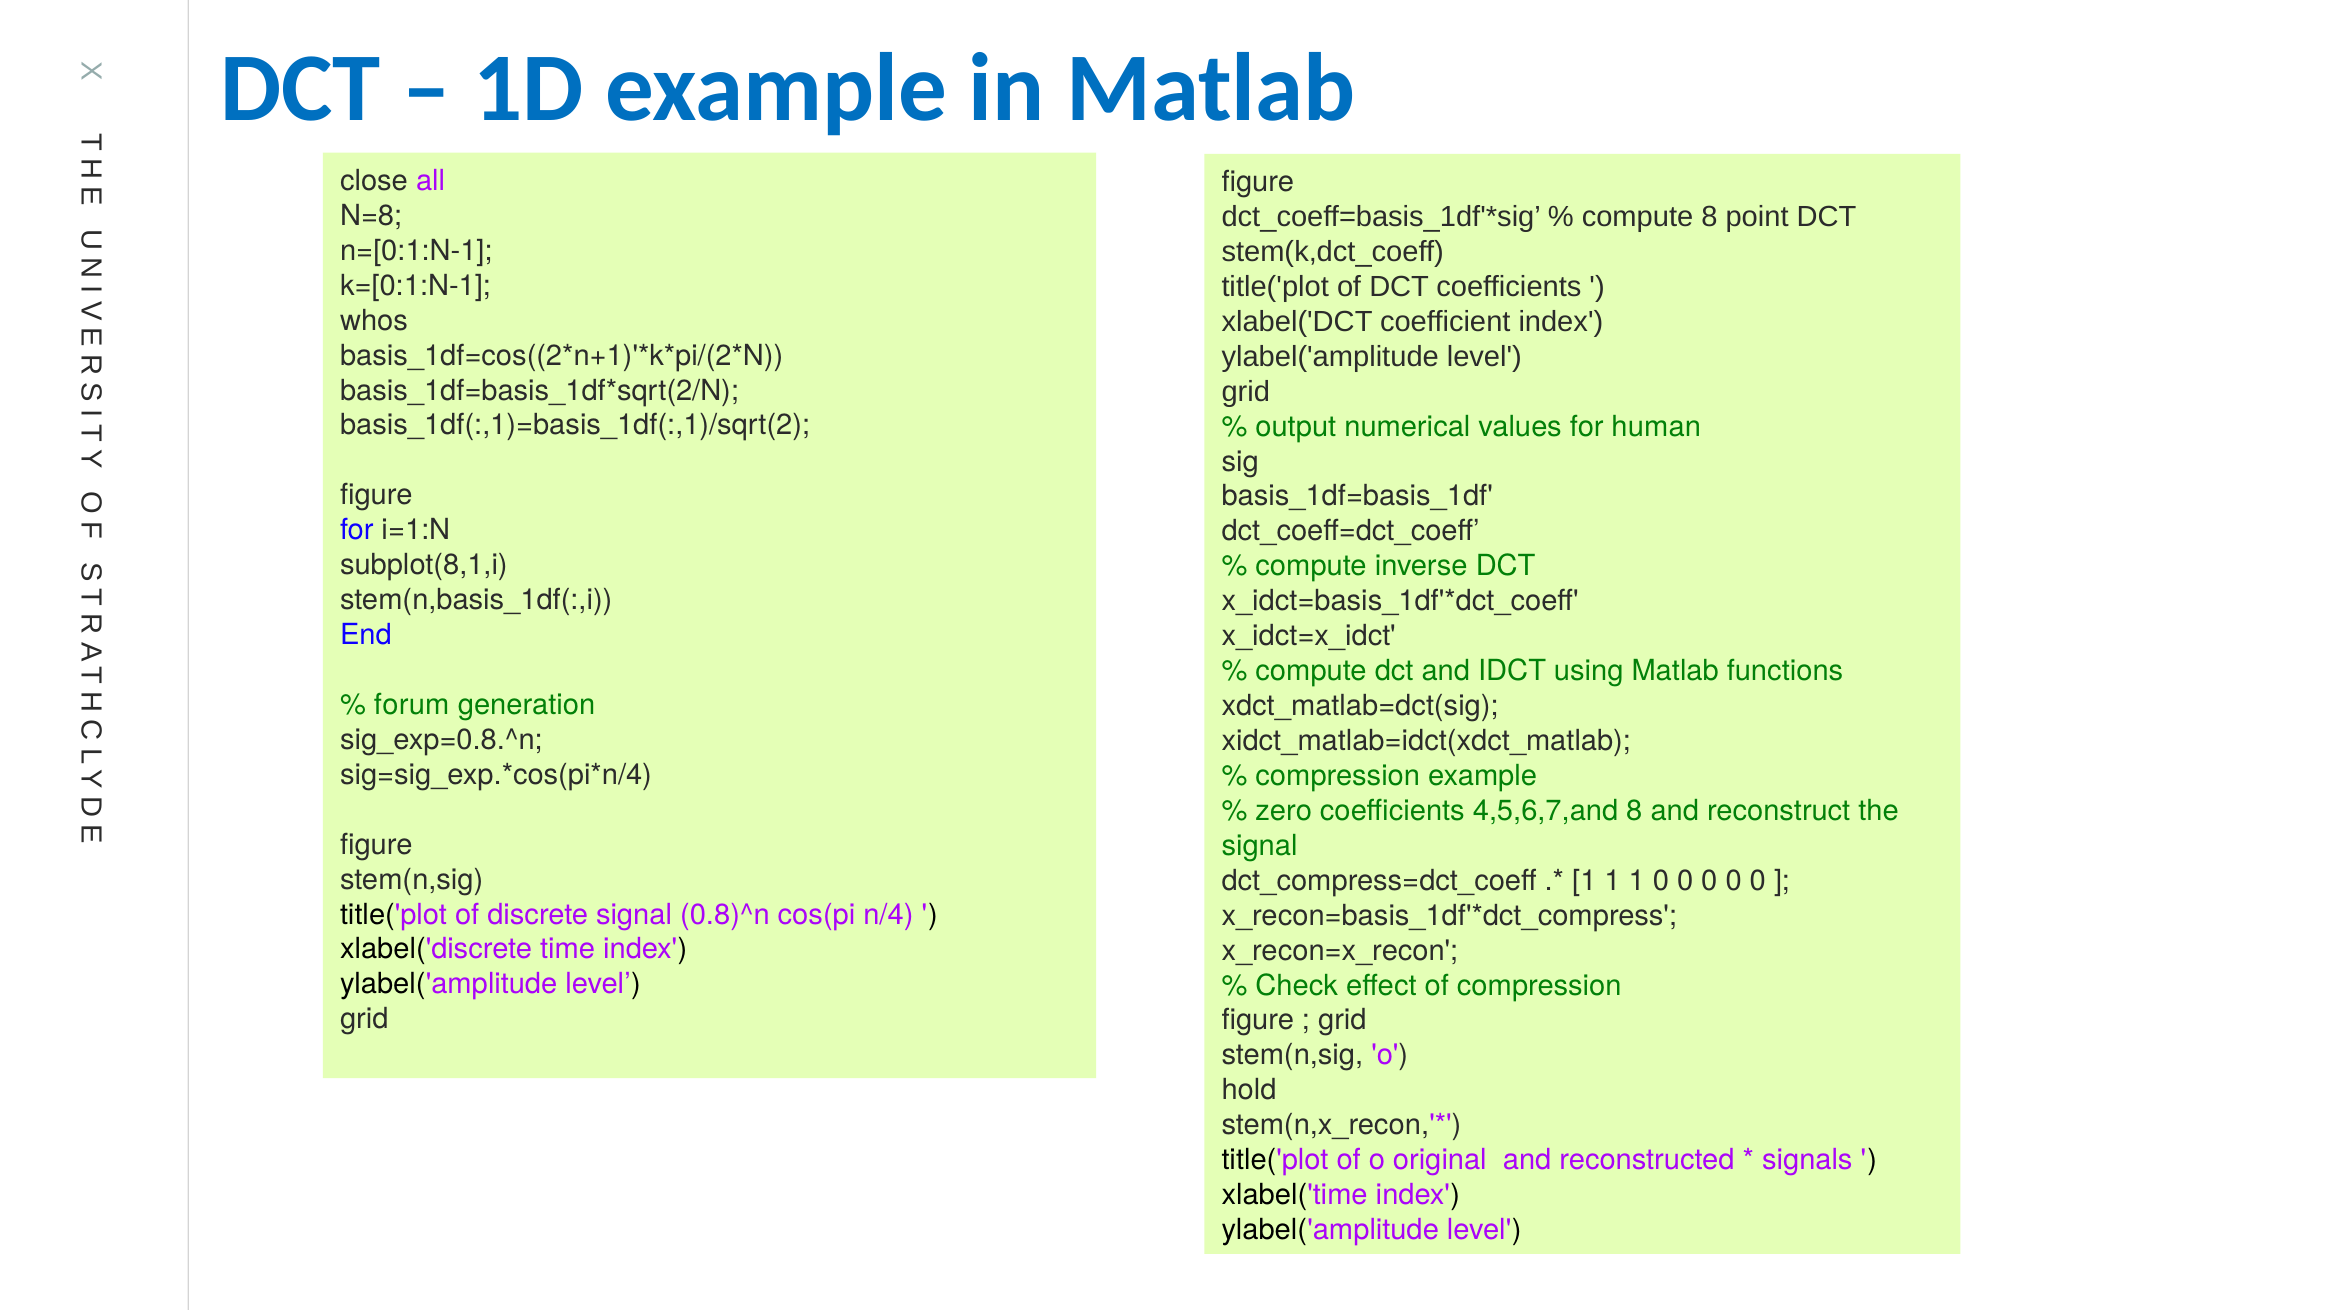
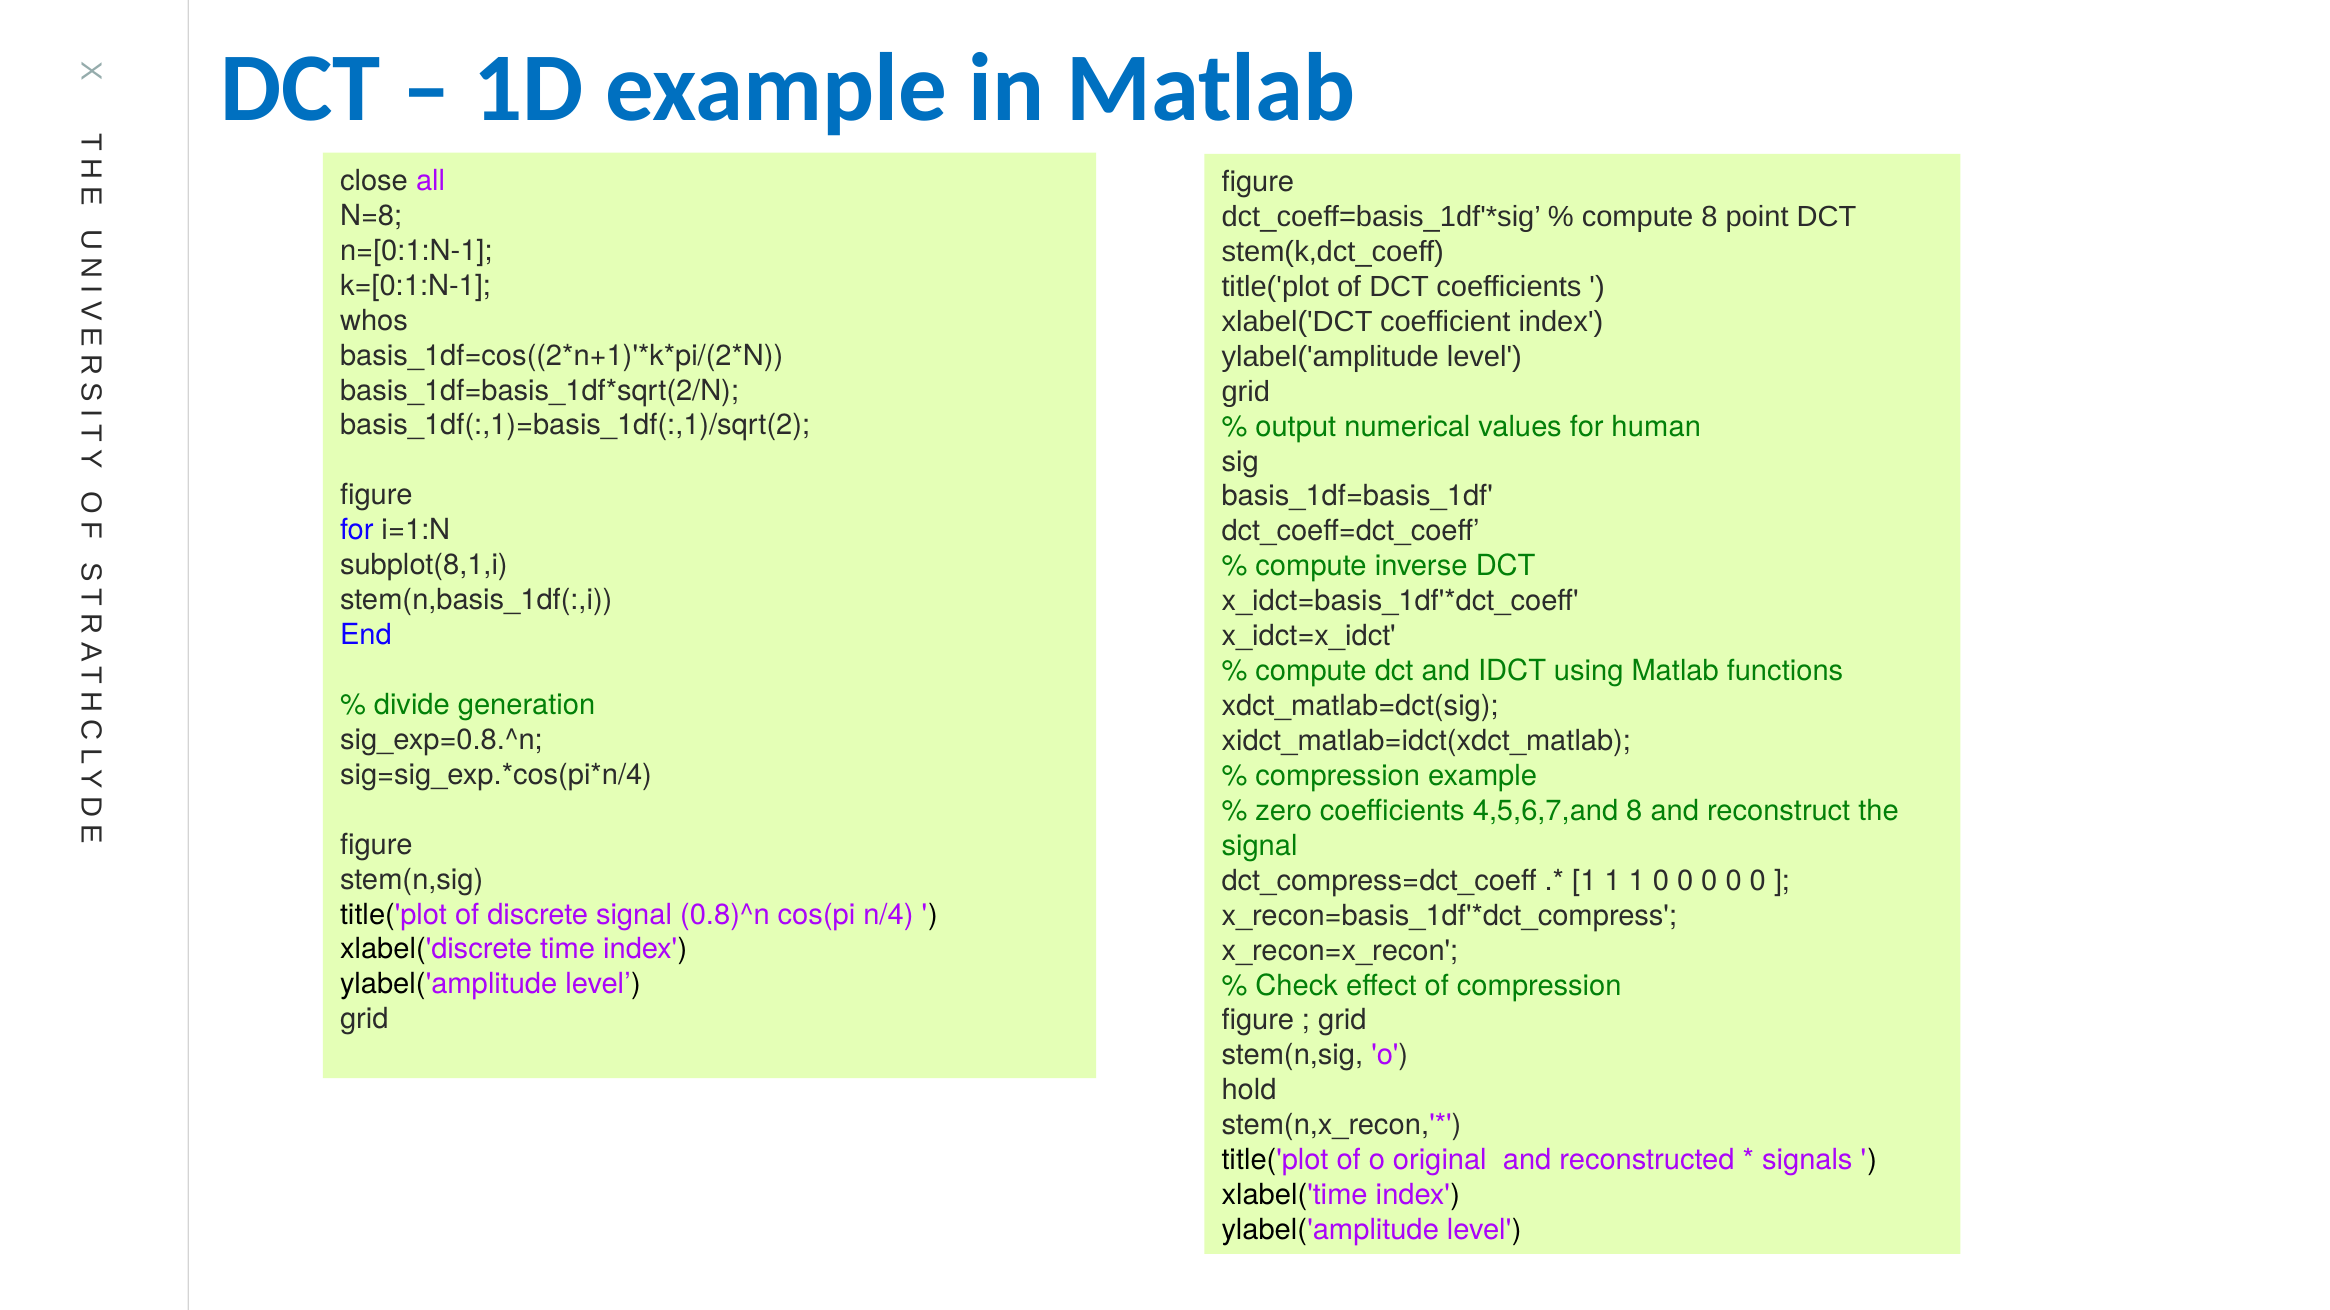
forum: forum -> divide (412, 705)
